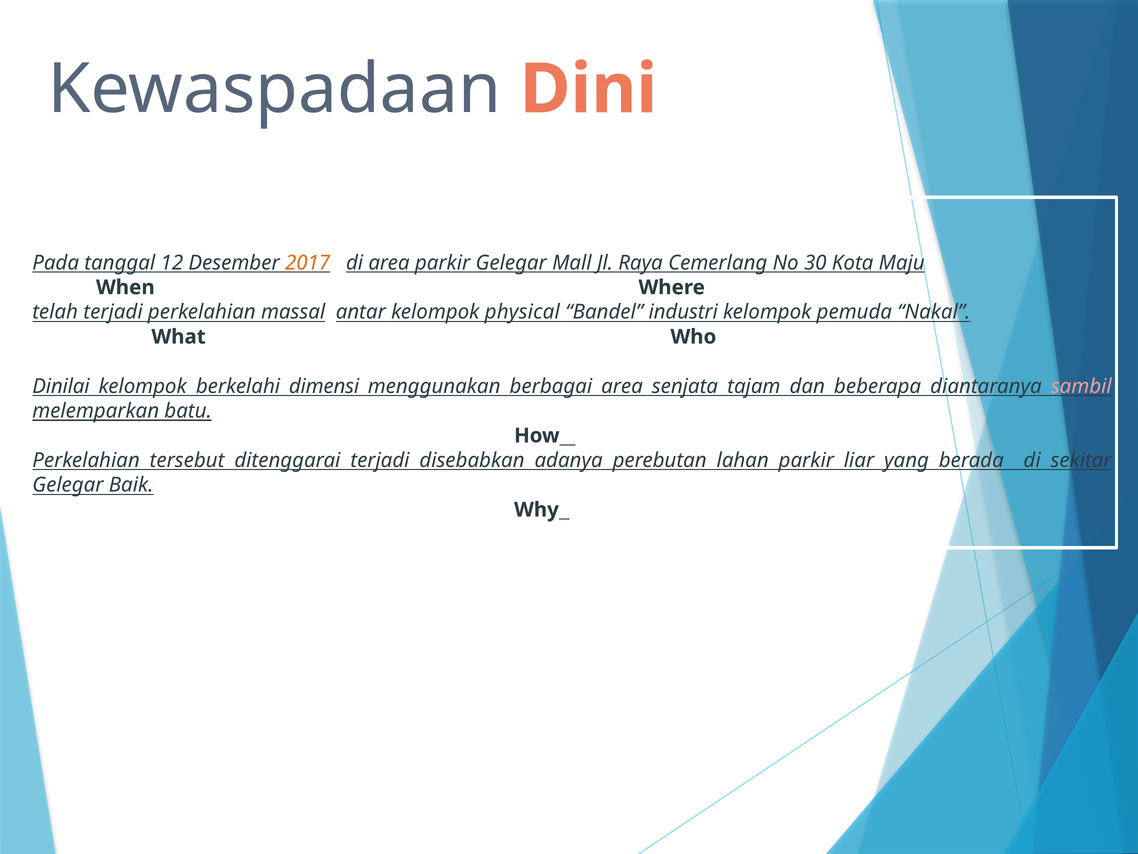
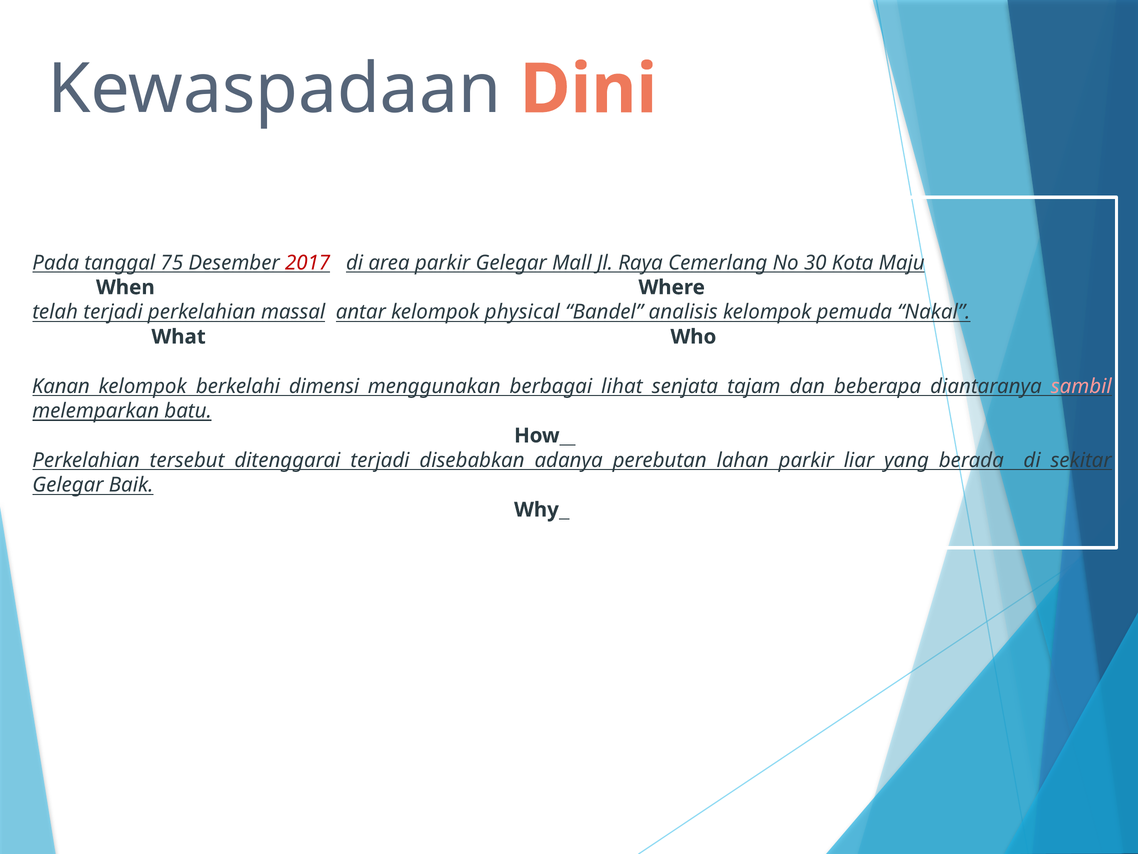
12: 12 -> 75 (172, 263)
2017 colour: orange -> red (308, 263)
industri: industri -> analisis (683, 312)
Dinilai: Dinilai -> Kanan (61, 386)
berbagai area: area -> lihat (622, 386)
